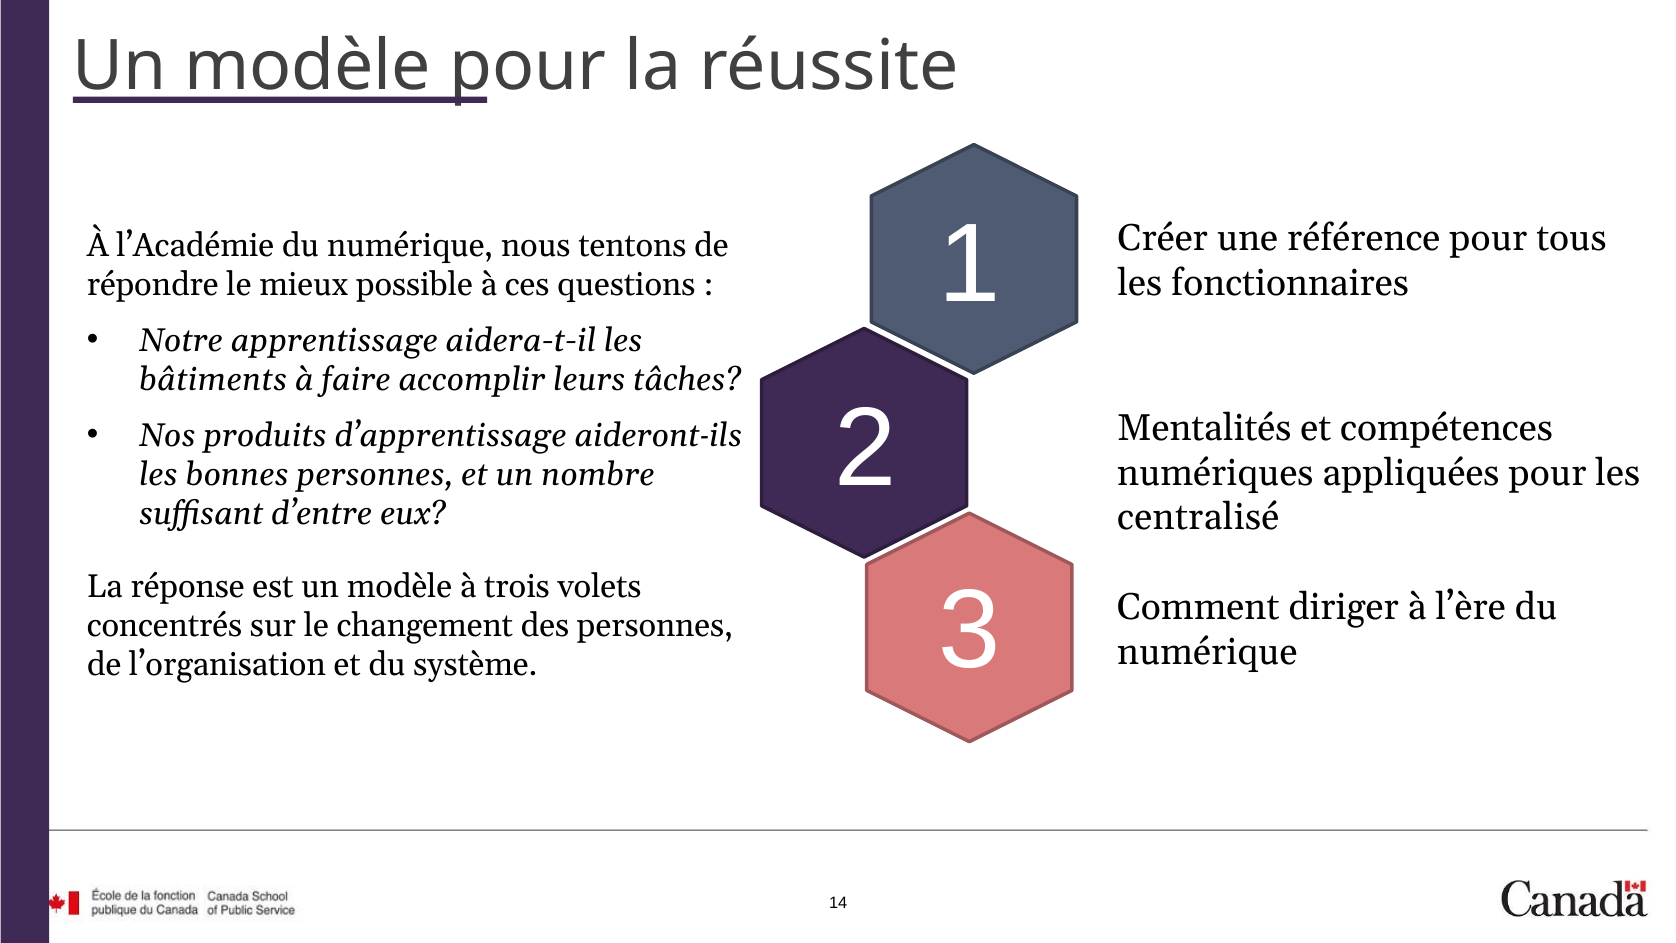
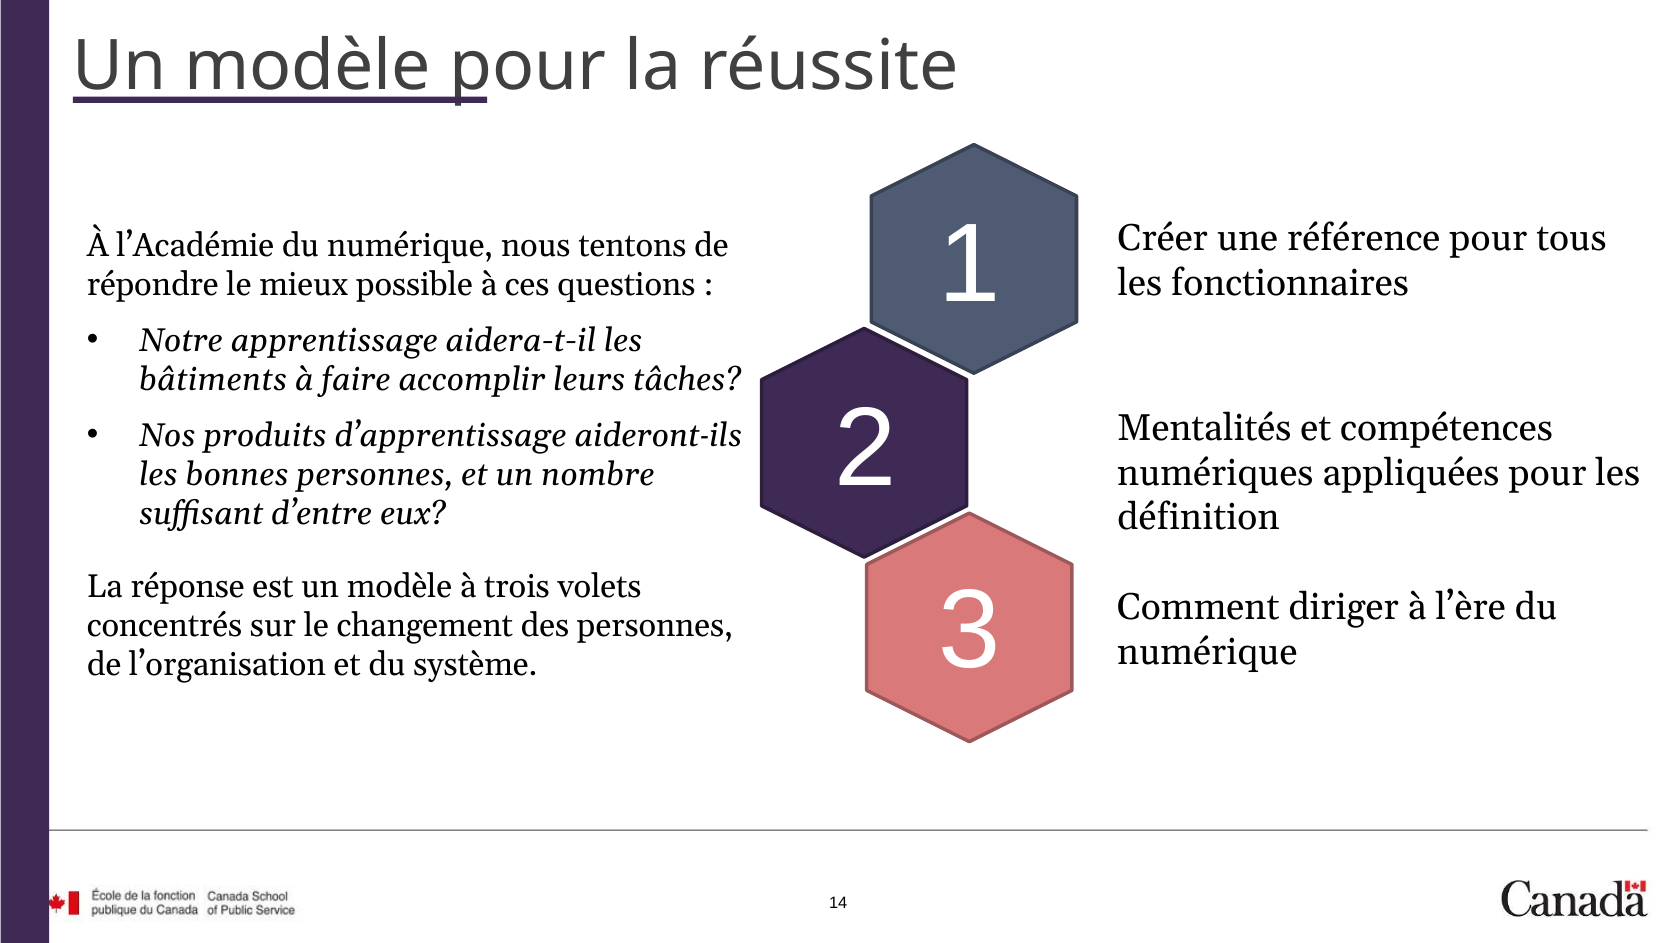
centralisé: centralisé -> définition (1198, 518)
